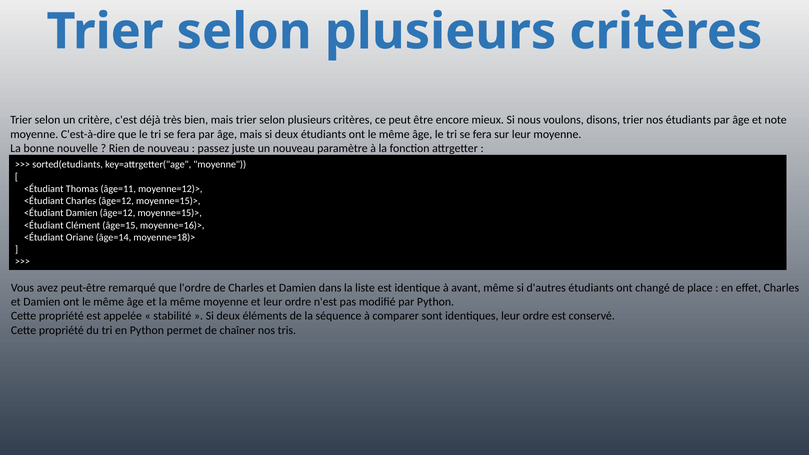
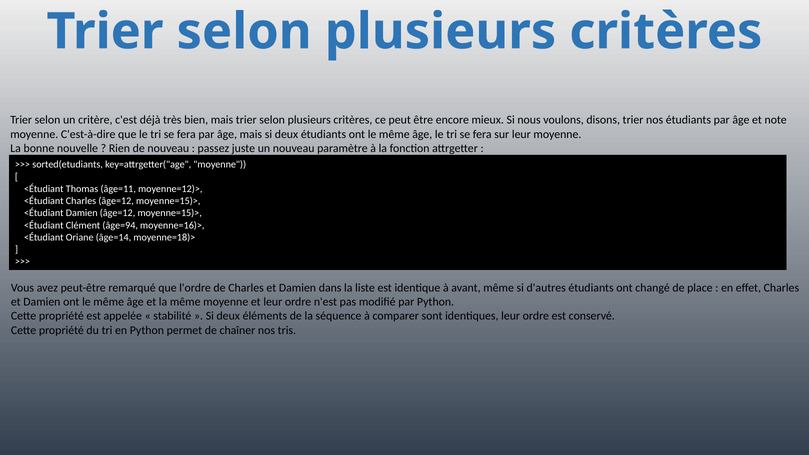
âge=15: âge=15 -> âge=94 (120, 225)
